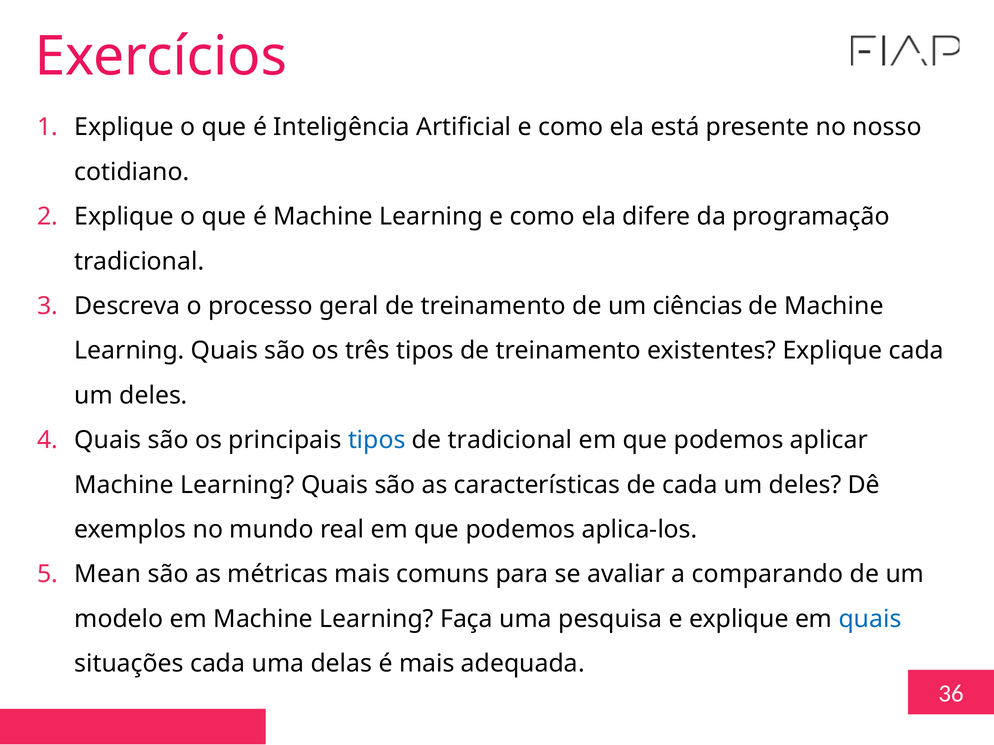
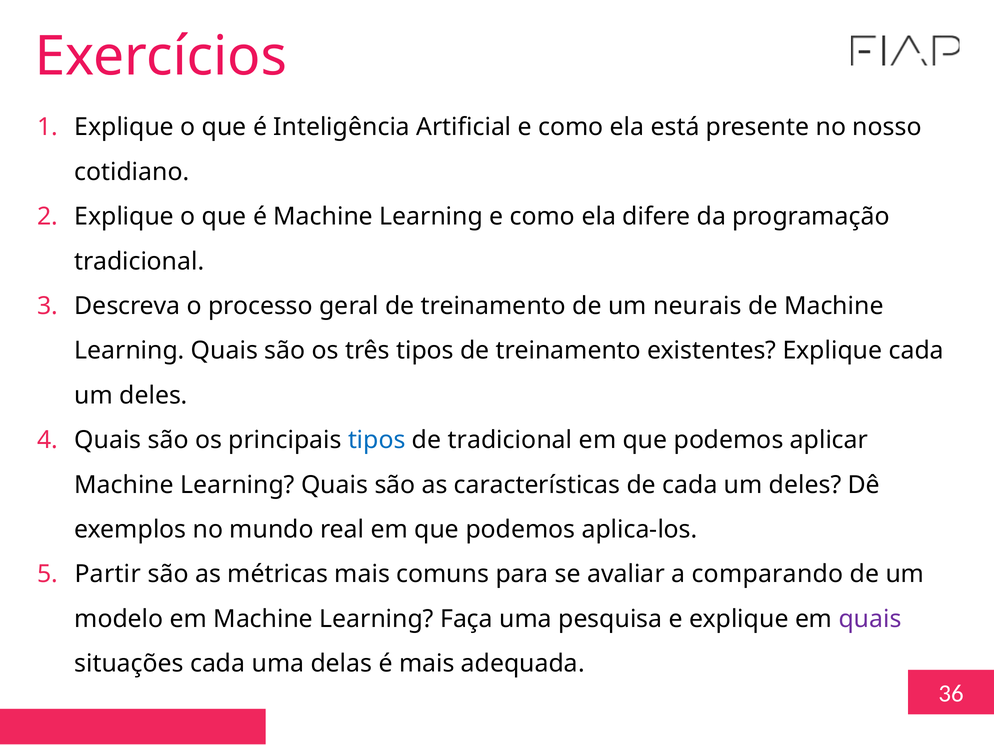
ciências: ciências -> neurais (697, 306)
Mean: Mean -> Partir (108, 575)
quais colour: blue -> purple (870, 619)
